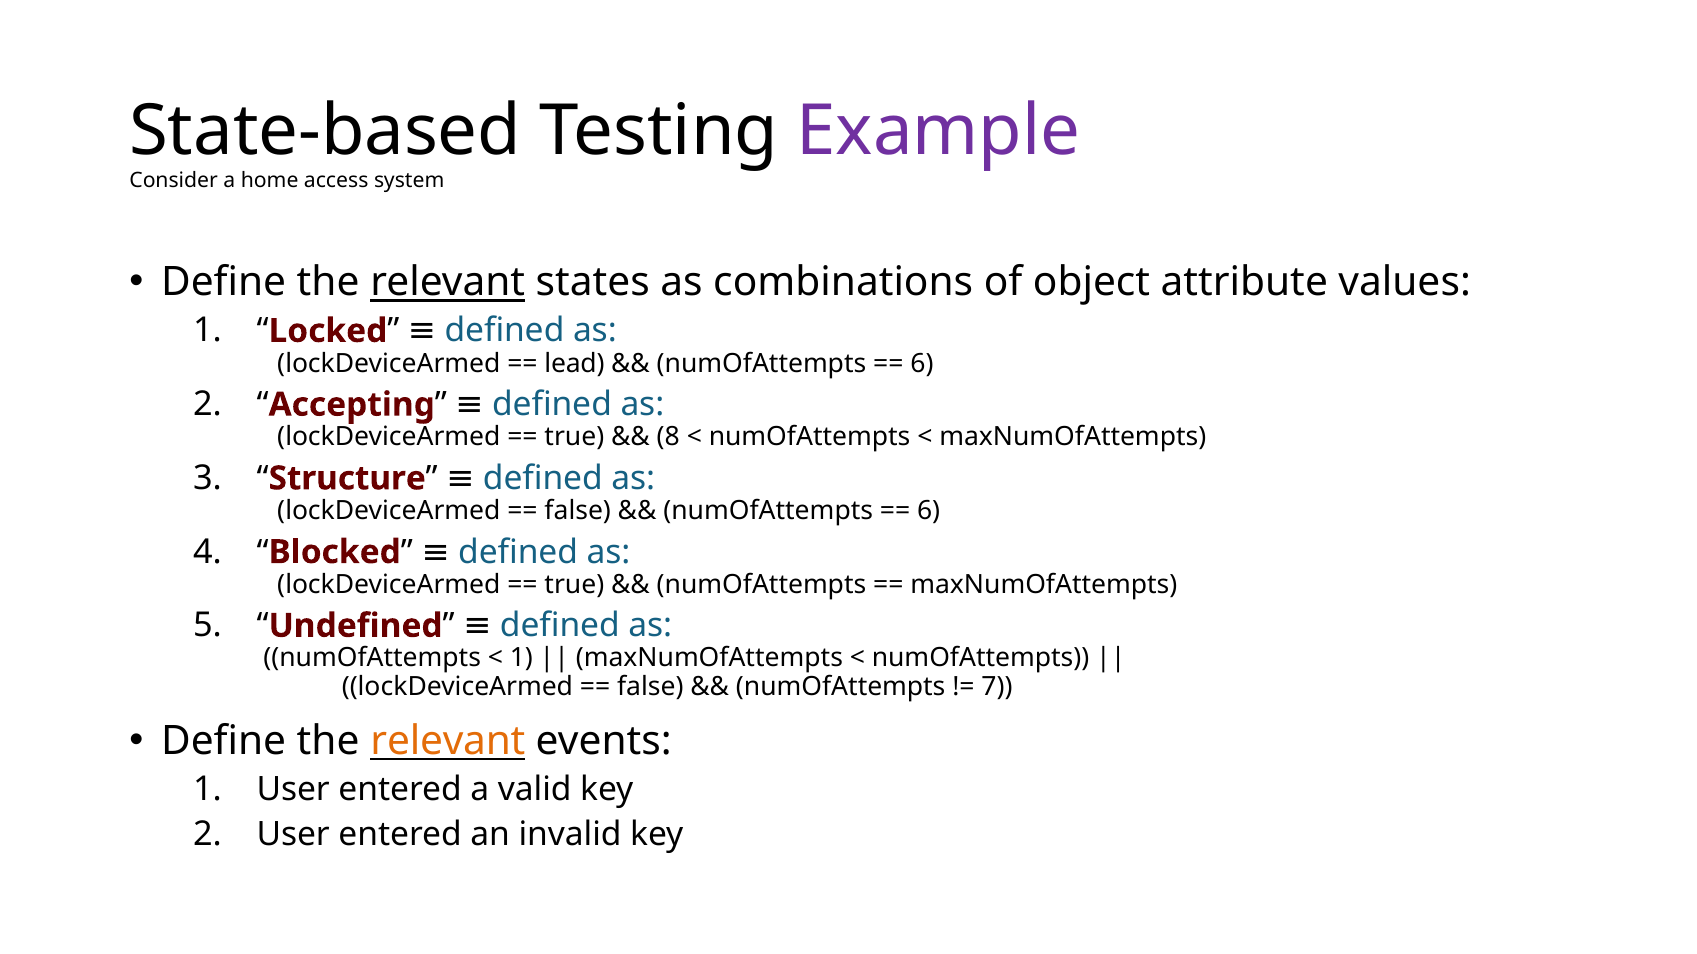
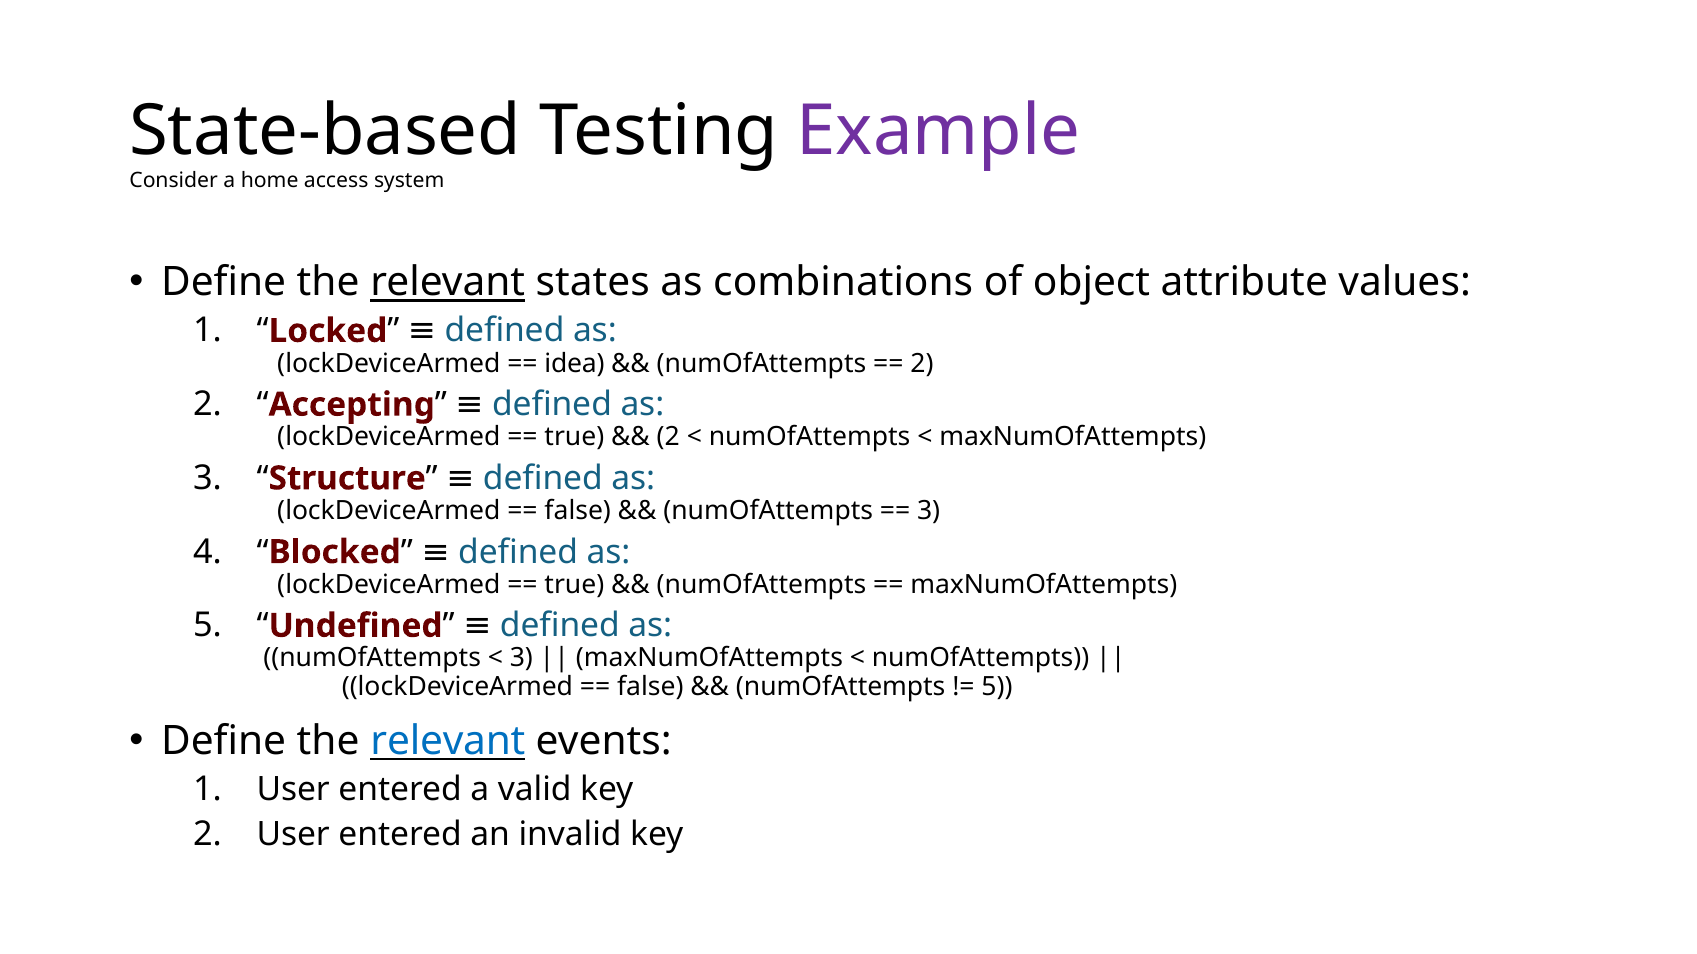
lead: lead -> idea (574, 364)
6: 6 -> 2 (922, 364)
8: 8 -> 2 (668, 437)
6: 6 -> 3 (929, 511)
1: 1 -> 3 (521, 659)
7: 7 -> 5 (997, 687)
relevant colour: orange -> blue (448, 741)
